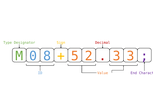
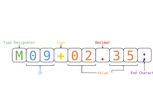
8: 8 -> 9 (47, 56)
5: 5 -> 0 (75, 56)
3 3: 3 -> 5 (130, 56)
